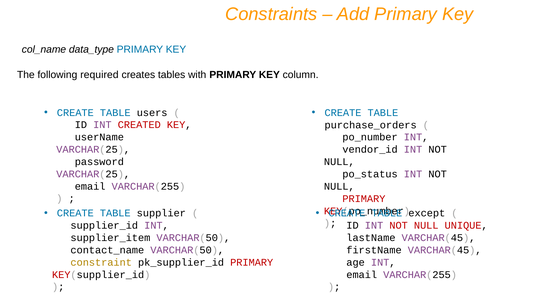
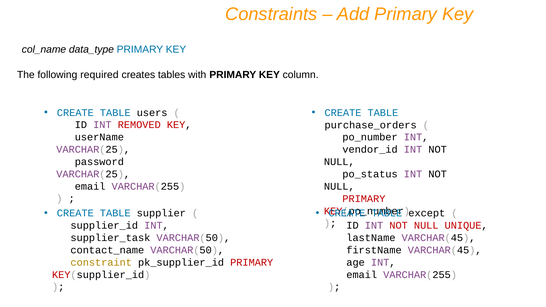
CREATED: CREATED -> REMOVED (139, 125)
supplier_item: supplier_item -> supplier_task (110, 238)
